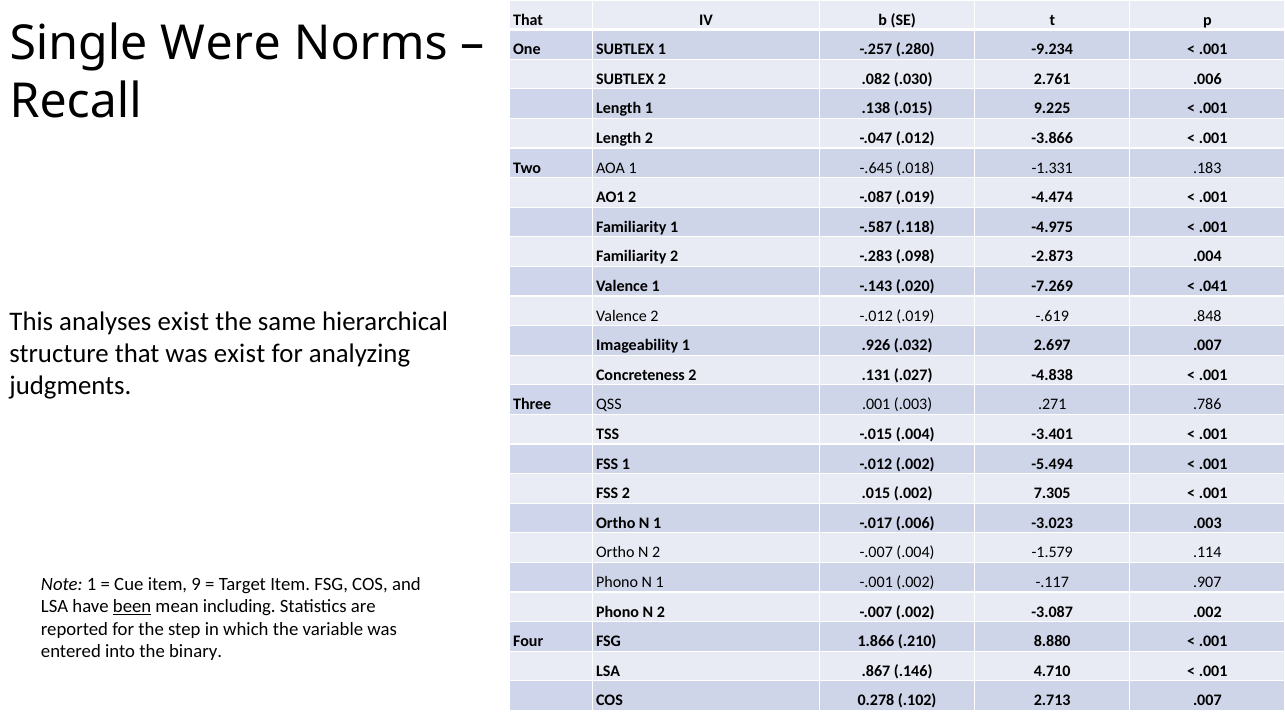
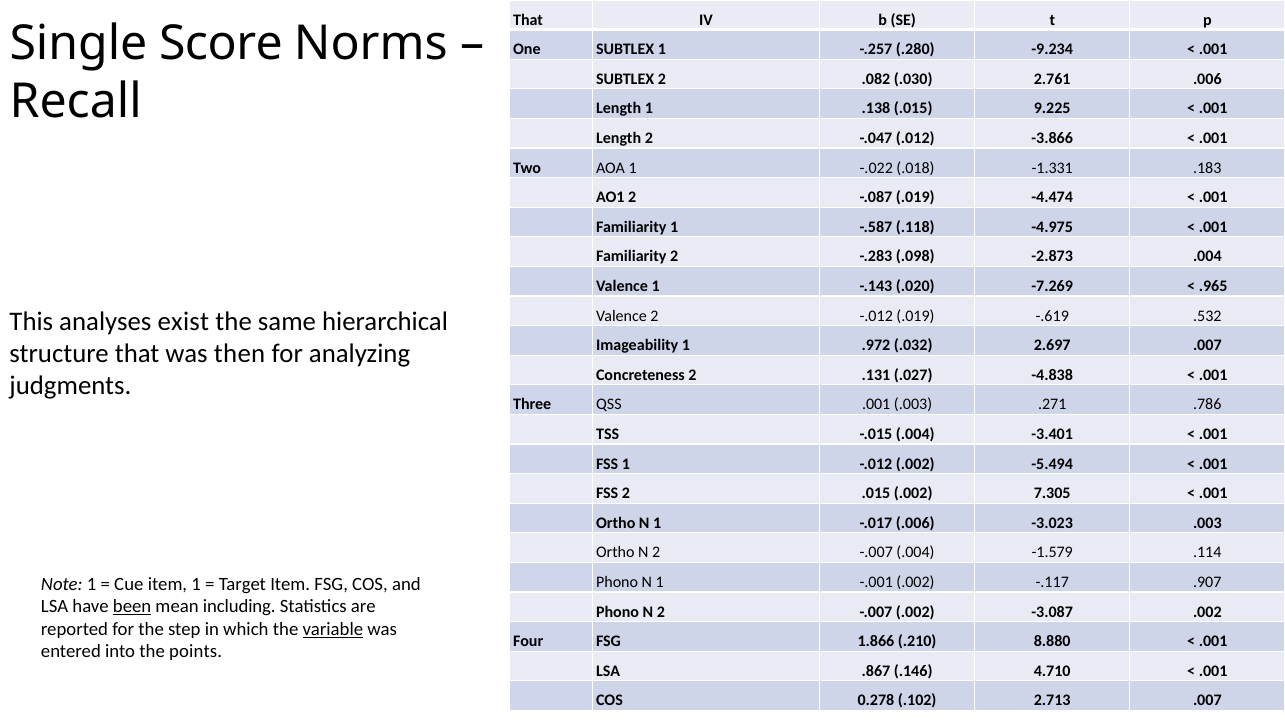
Were: Were -> Score (221, 44)
-.645: -.645 -> -.022 (876, 168)
.041: .041 -> .965 (1213, 286)
.848: .848 -> .532 (1207, 316)
.926: .926 -> .972 (876, 345)
was exist: exist -> then (240, 354)
item 9: 9 -> 1 (196, 584)
variable underline: none -> present (333, 629)
binary: binary -> points (196, 651)
